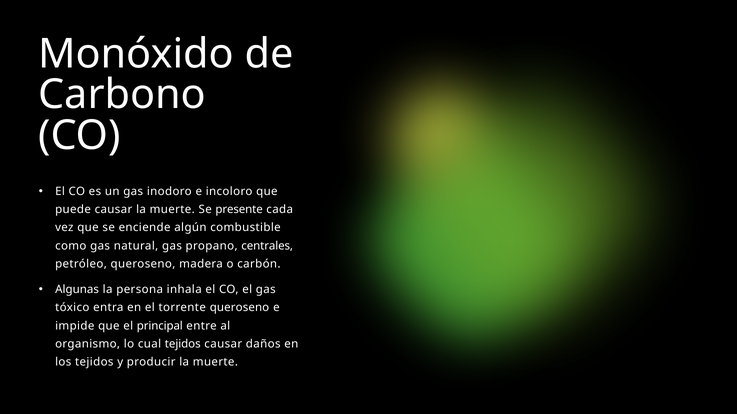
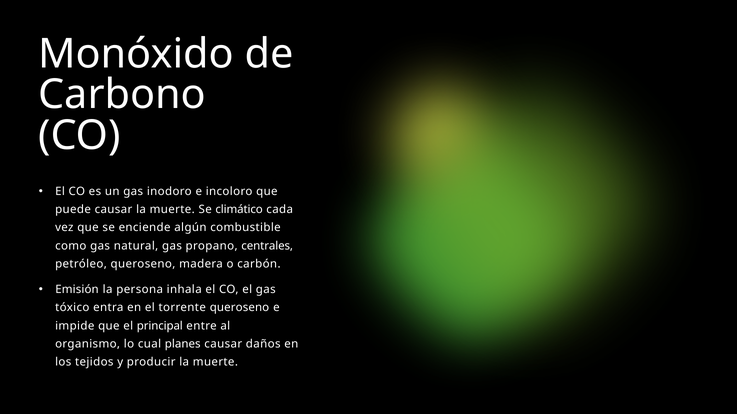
presente: presente -> climático (239, 210)
Algunas: Algunas -> Emisión (77, 290)
cual tejidos: tejidos -> planes (183, 344)
